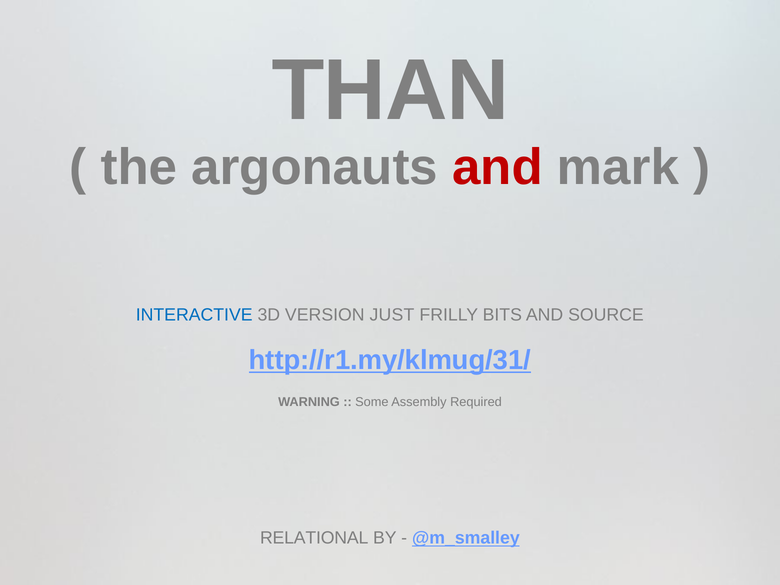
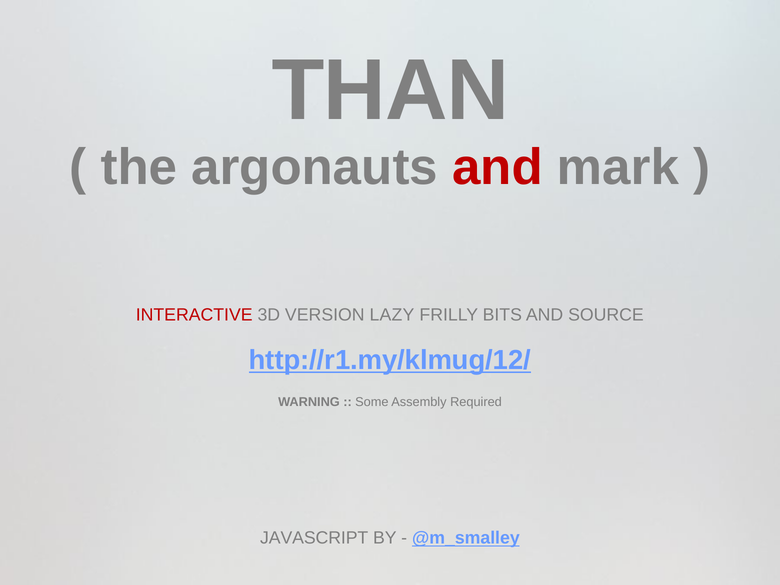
INTERACTIVE colour: blue -> red (194, 315)
JUST: JUST -> LAZY (392, 315)
http://r1.my/klmug/31/: http://r1.my/klmug/31/ -> http://r1.my/klmug/12/ (390, 360)
RELATIONAL: RELATIONAL -> JAVASCRIPT (314, 538)
